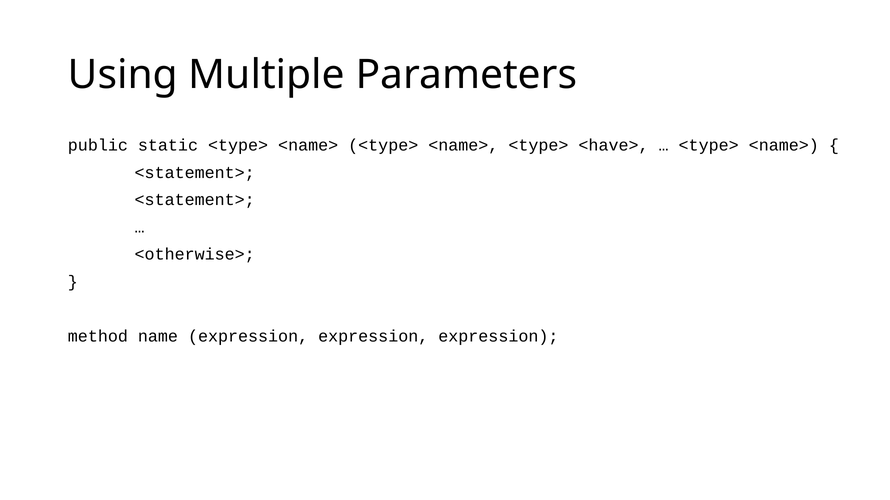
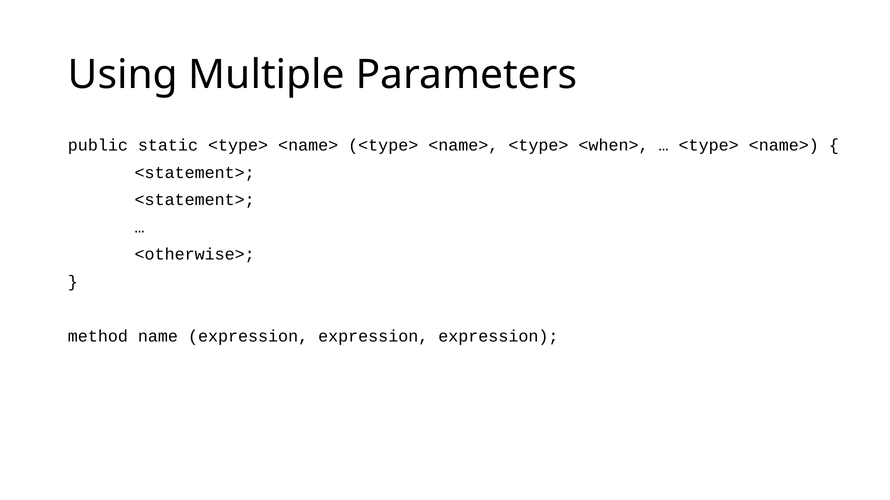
<have>: <have> -> <when> (614, 146)
